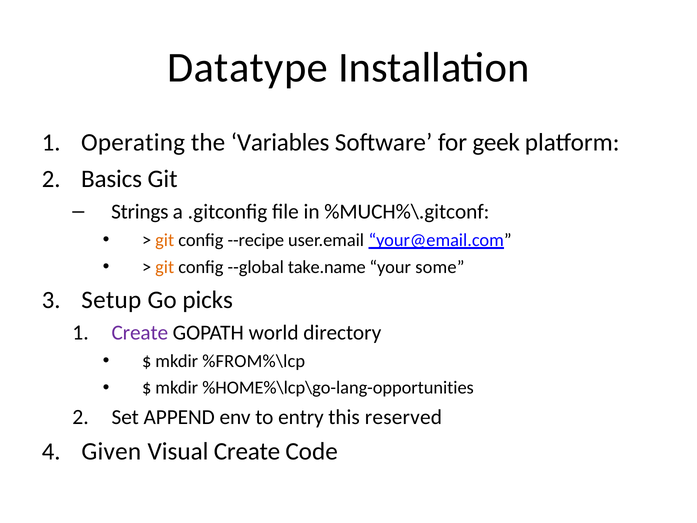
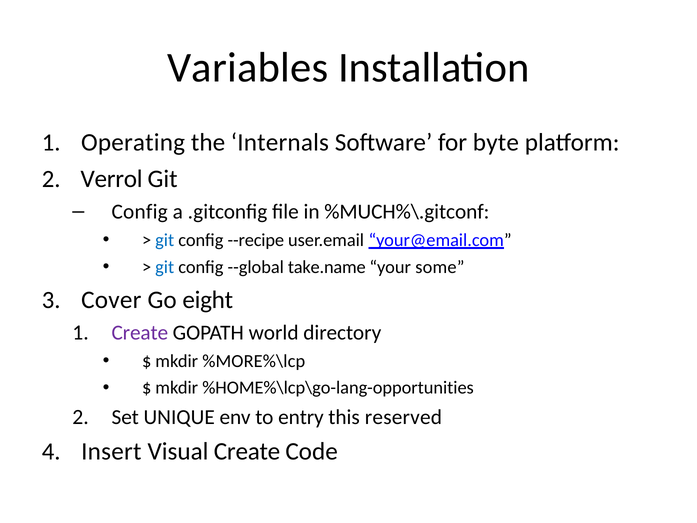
Datatype: Datatype -> Variables (248, 67)
Variables: Variables -> Internals (280, 142)
geek: geek -> byte (496, 142)
Basics: Basics -> Verrol (112, 179)
Strings: Strings -> Config (140, 212)
git colour: orange -> blue (165, 240)
git colour: orange -> blue (165, 267)
Setup: Setup -> Cover (111, 300)
picks: picks -> eight (208, 300)
%FROM%\lcp: %FROM%\lcp -> %MORE%\lcp (254, 361)
APPEND: APPEND -> UNIQUE (179, 417)
Given: Given -> Insert (111, 451)
